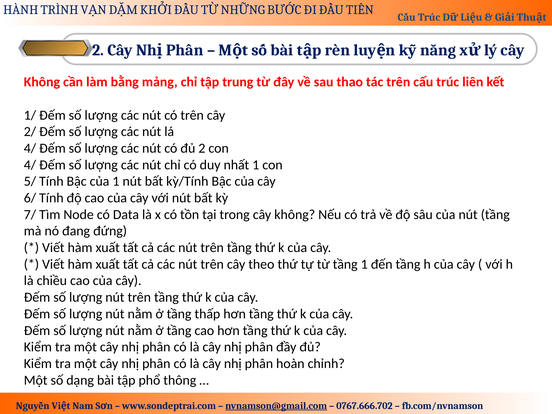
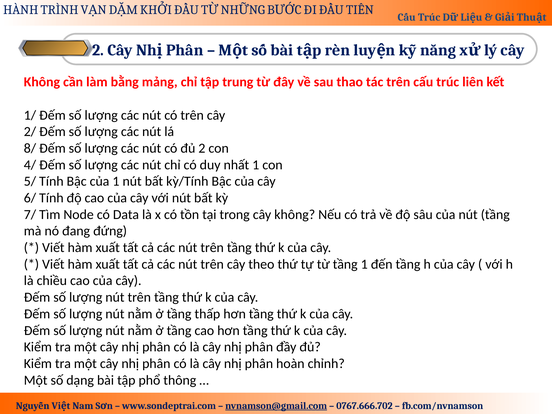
4/: 4/ -> 8/ (30, 148)
